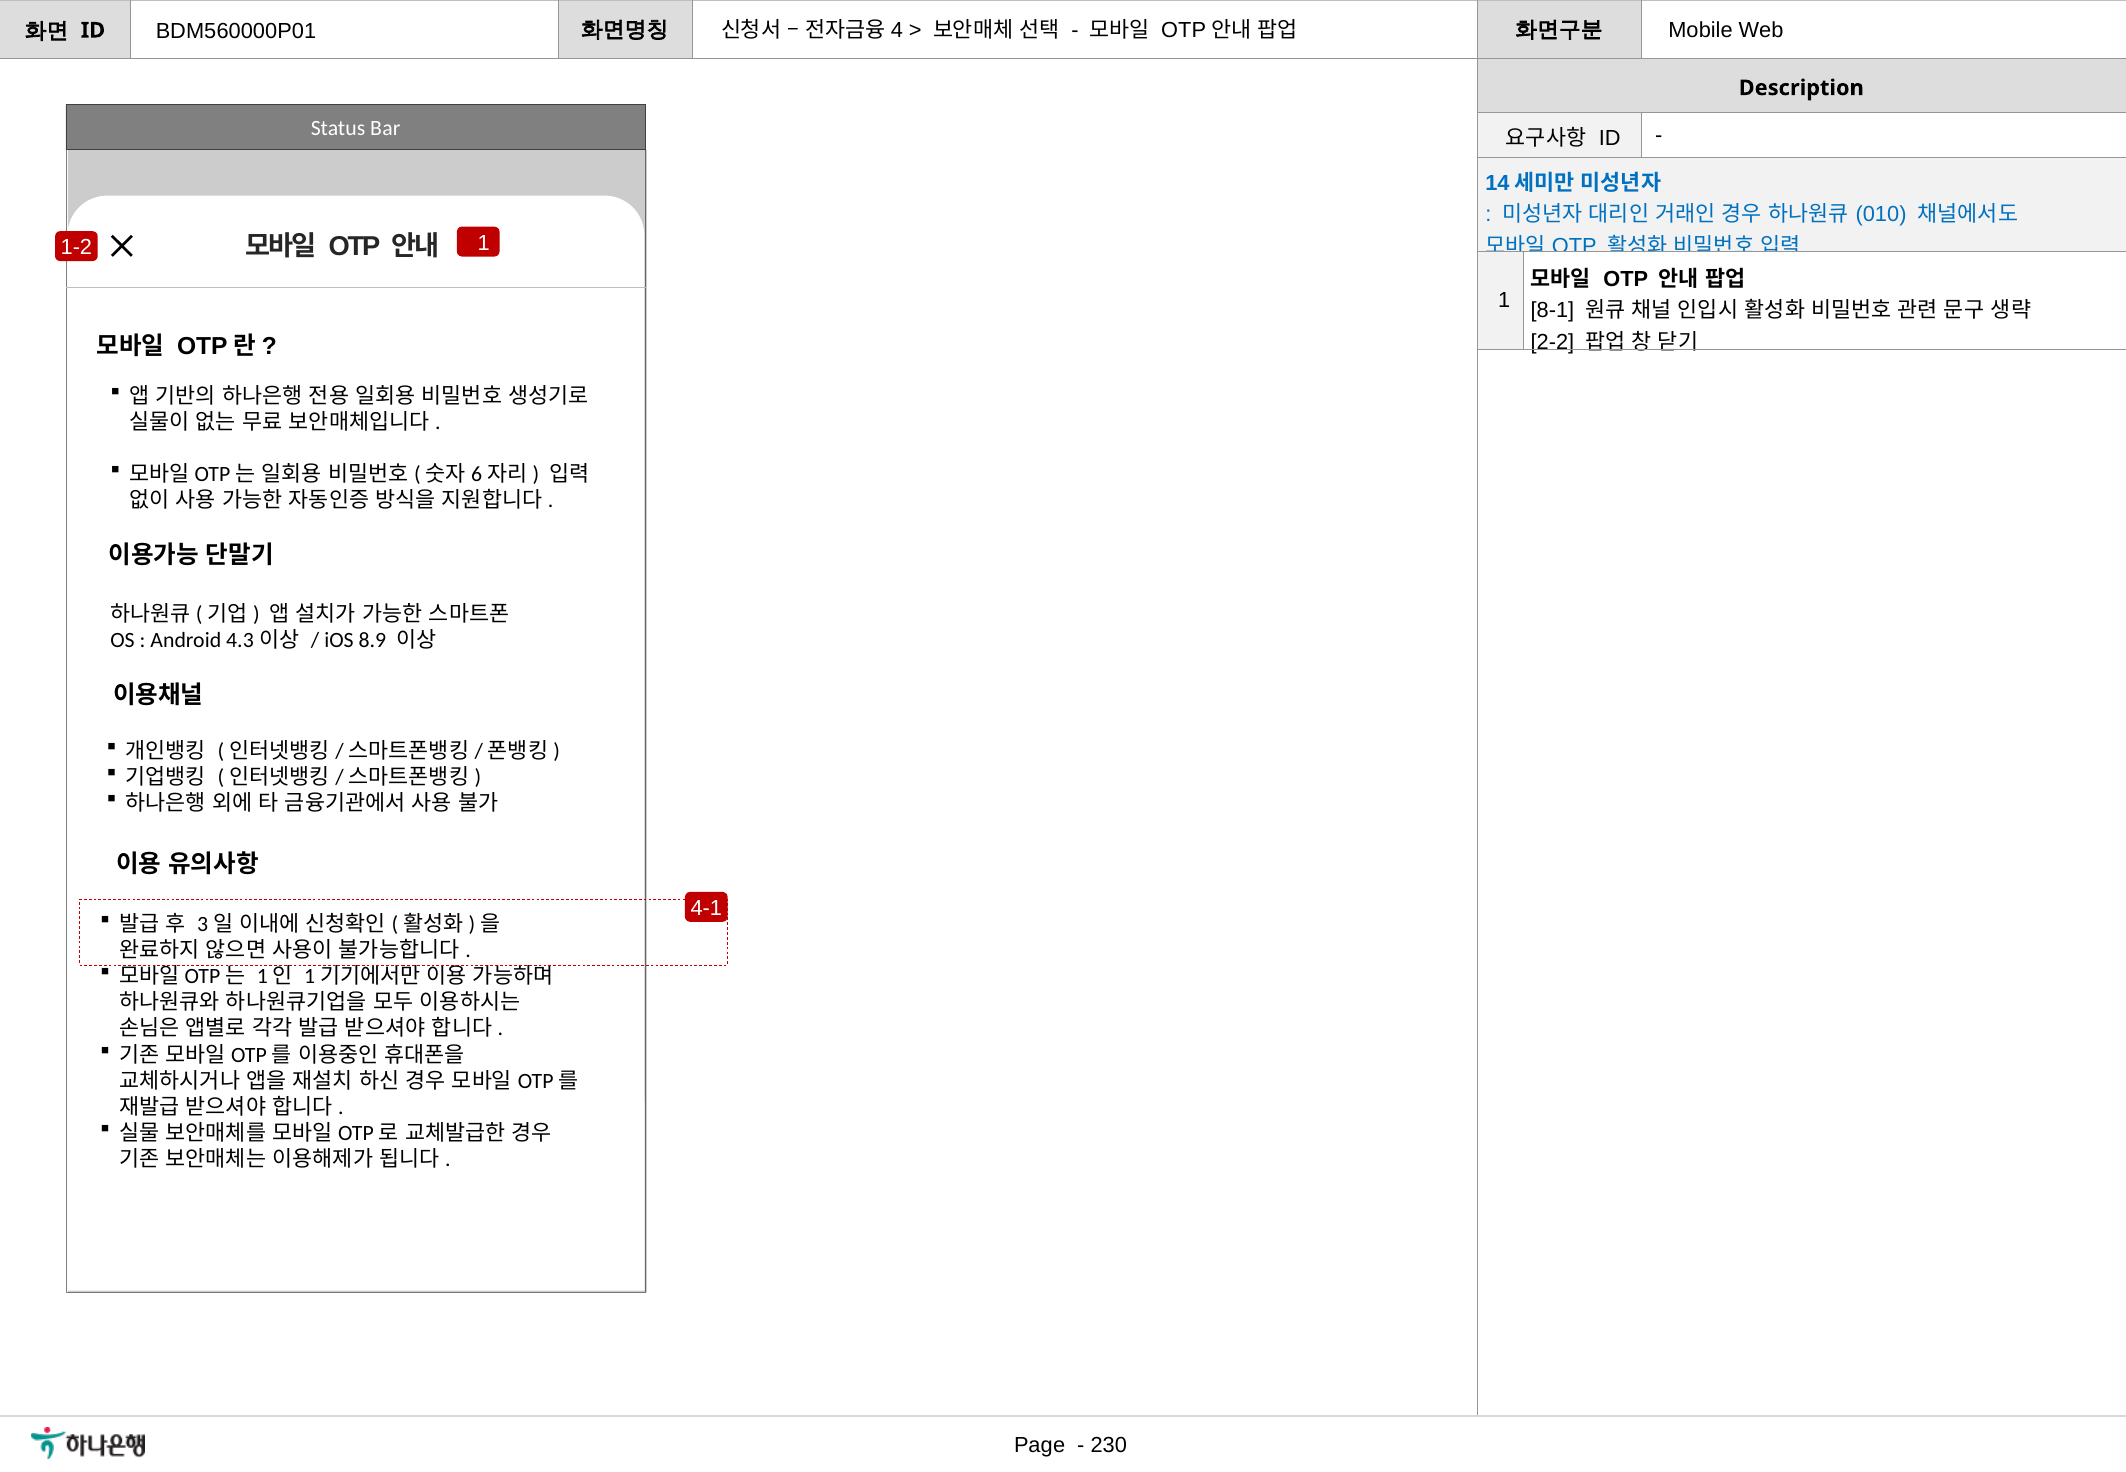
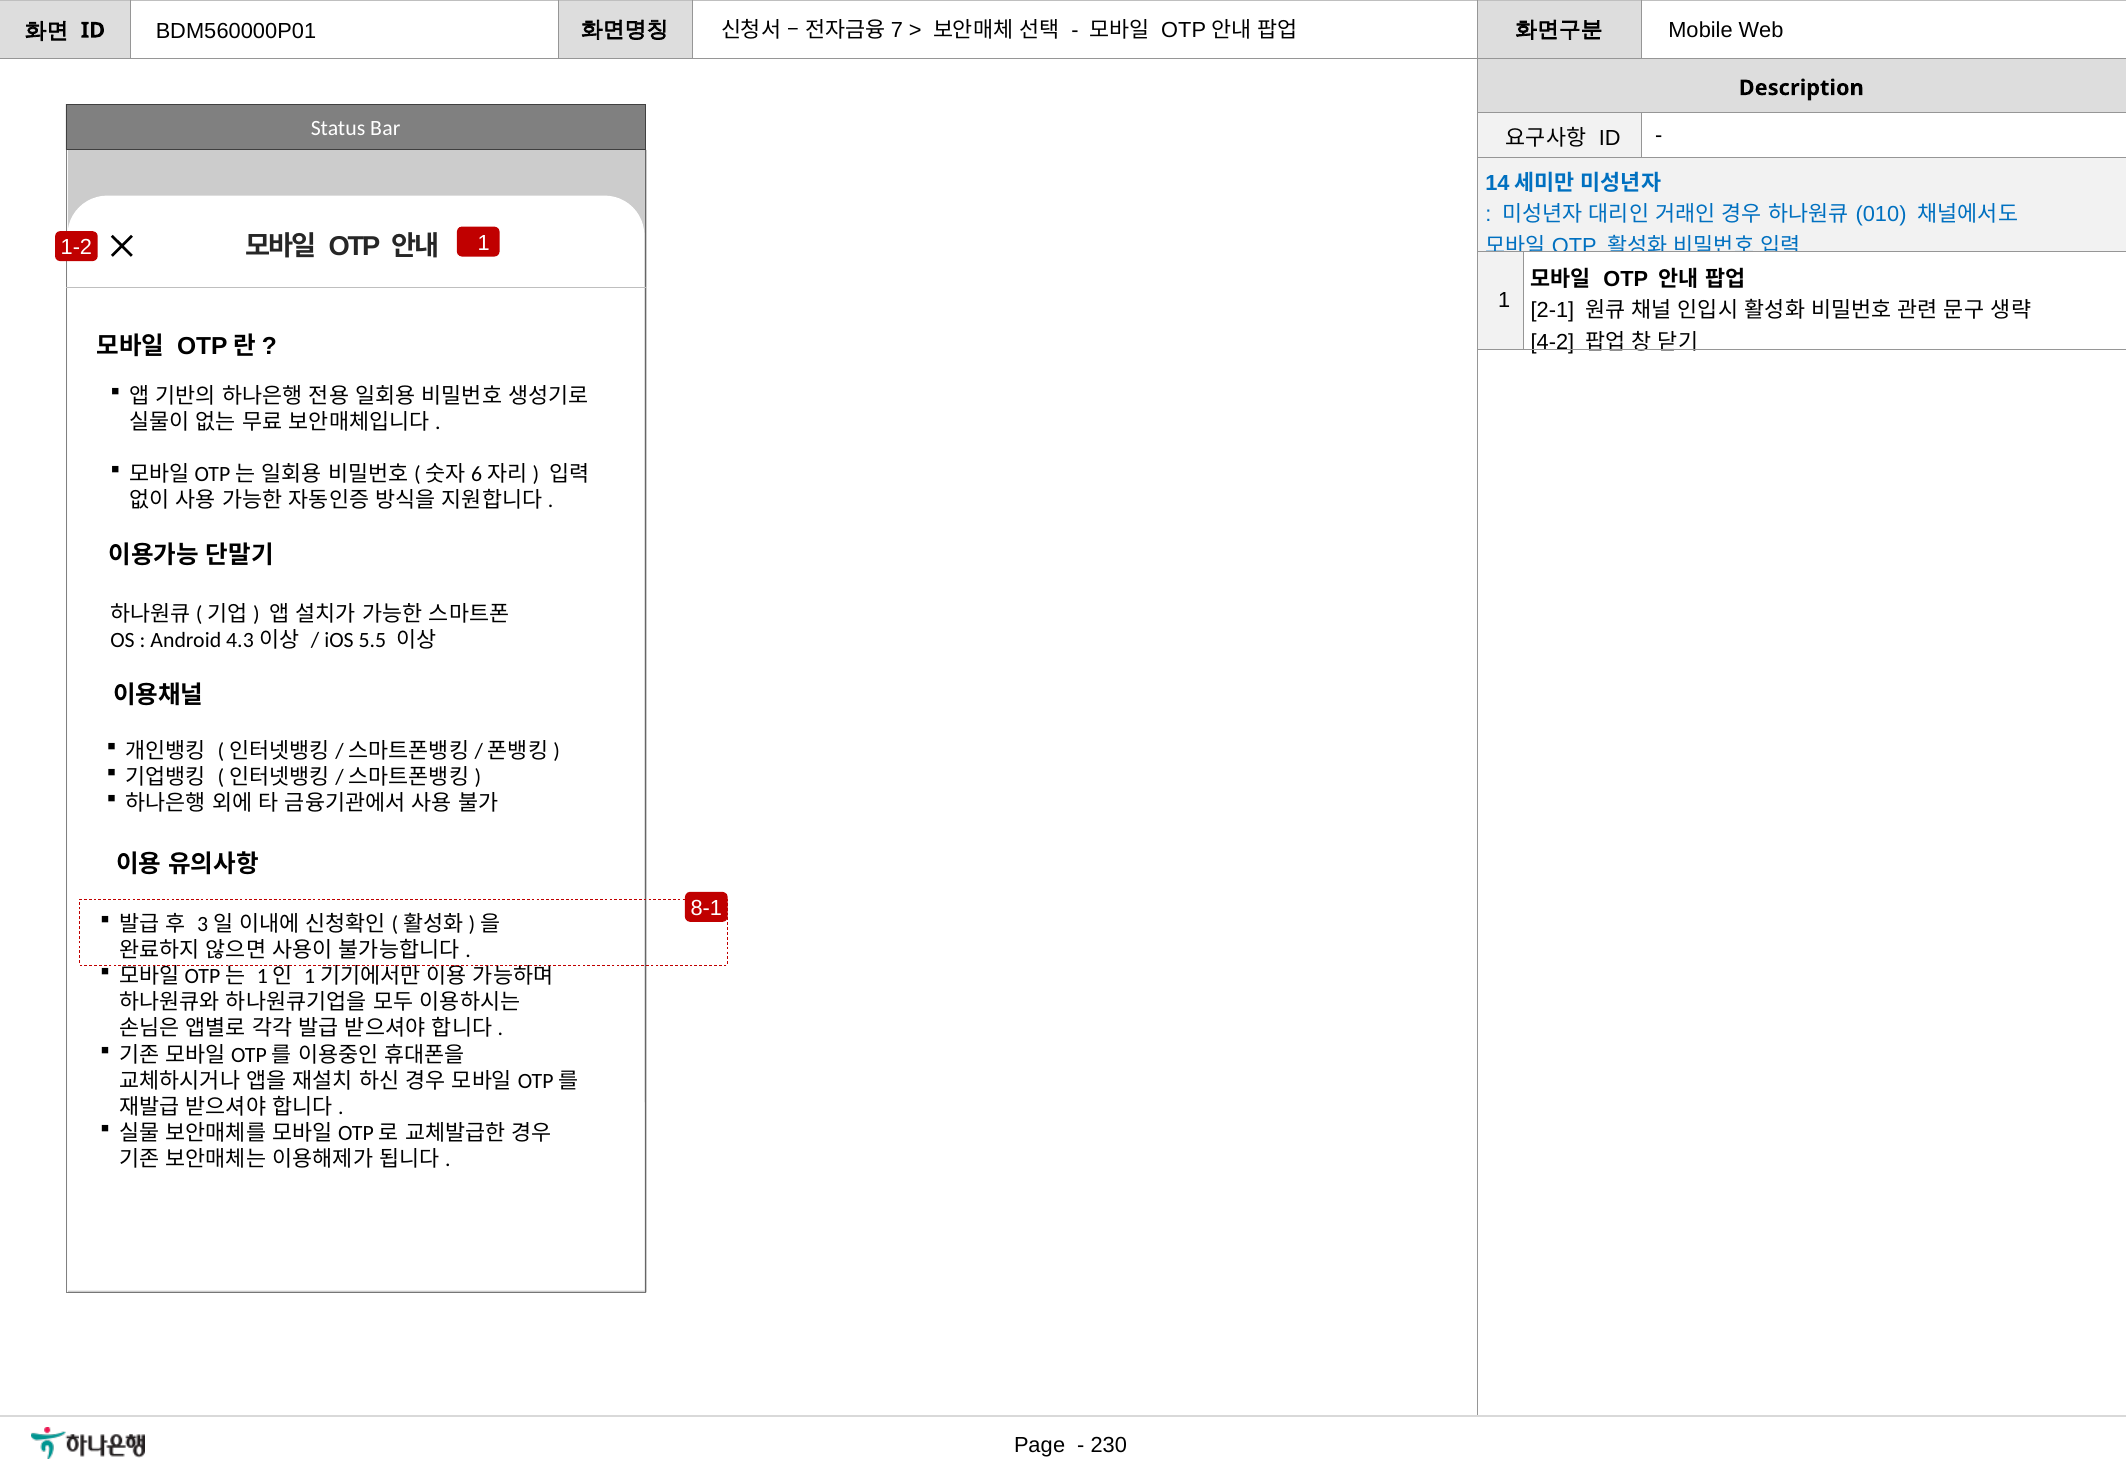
4: 4 -> 7 (897, 30)
8-1: 8-1 -> 2-1 (1552, 311)
2-2: 2-2 -> 4-2 (1552, 342)
8.9: 8.9 -> 5.5 (372, 640)
4-1: 4-1 -> 8-1 (706, 908)
